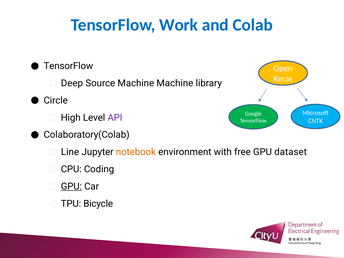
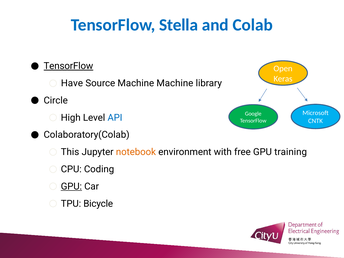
Work: Work -> Stella (179, 25)
TensorFlow underline: none -> present (68, 66)
Deep: Deep -> Have (72, 83)
API colour: purple -> blue (115, 118)
Line: Line -> This (70, 152)
dataset: dataset -> training (291, 152)
